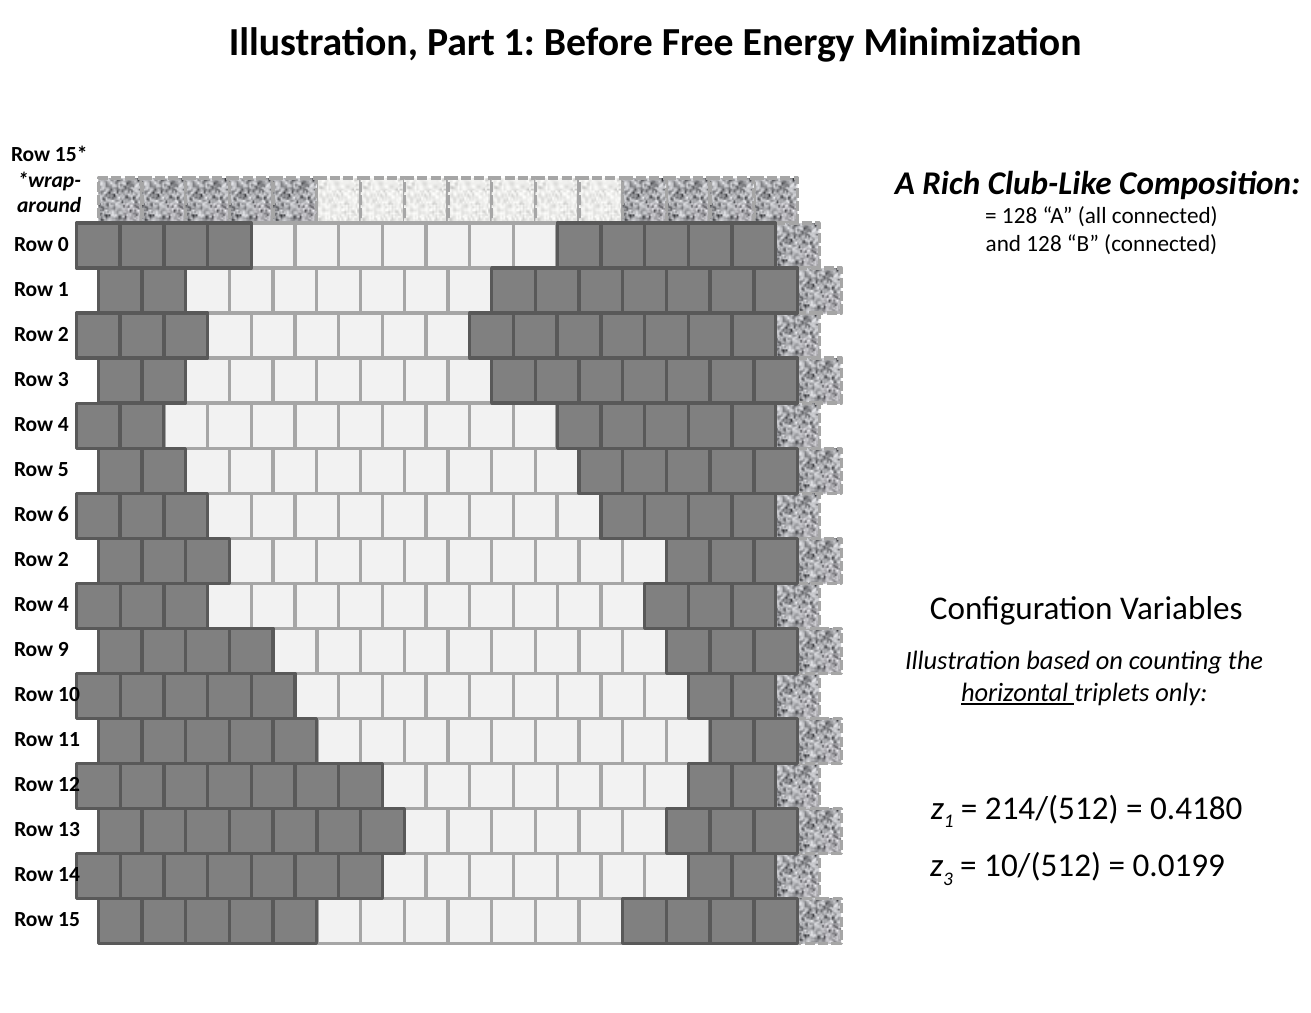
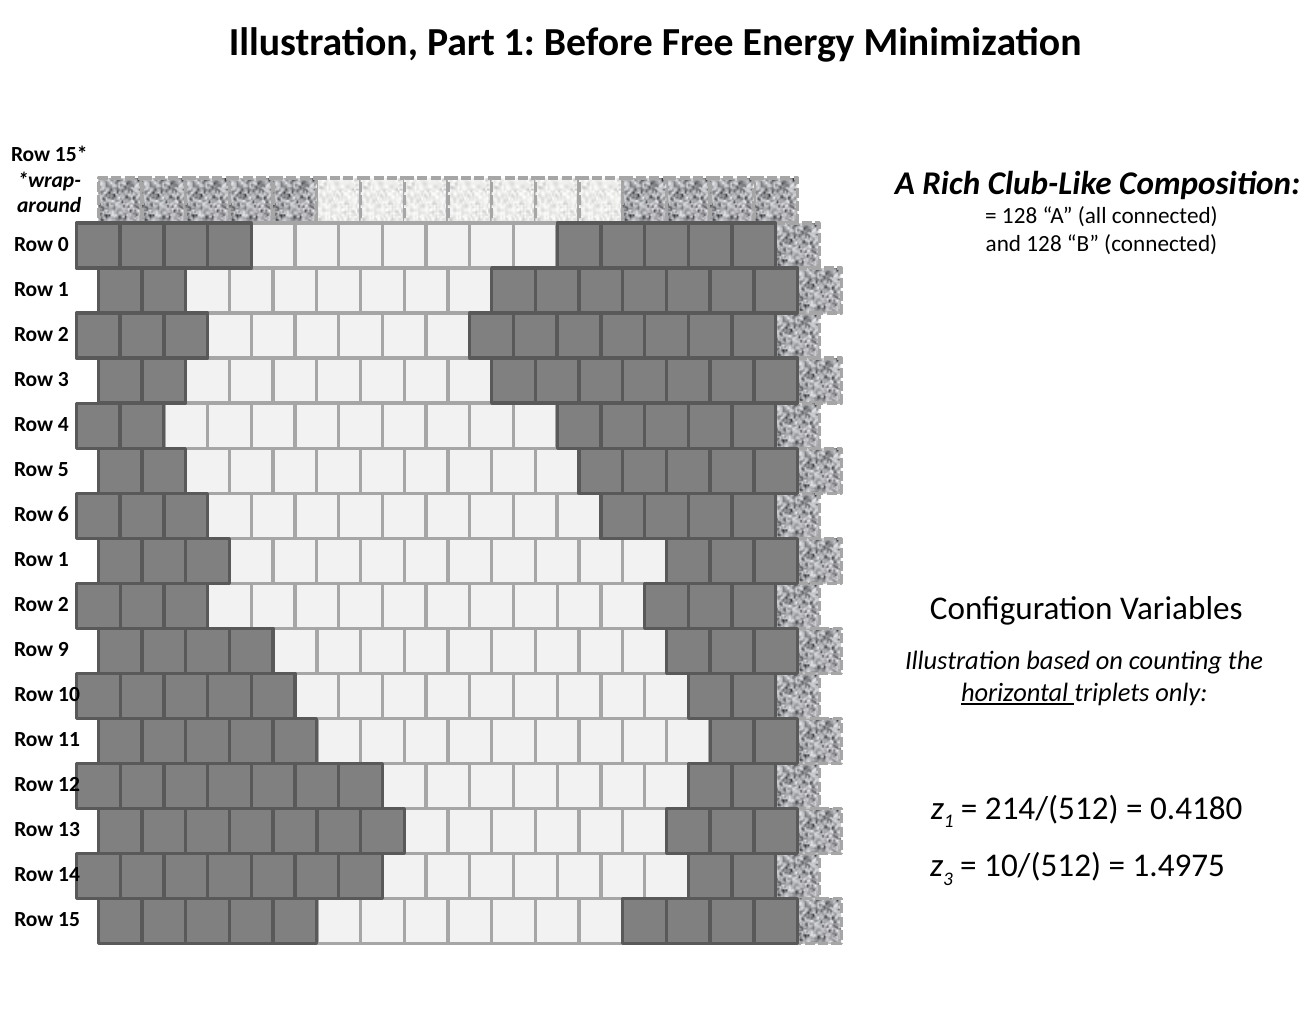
2: 2 -> 1 (63, 559)
4: 4 -> 2 (63, 604)
0.0199: 0.0199 -> 1.4975 (1179, 866)
